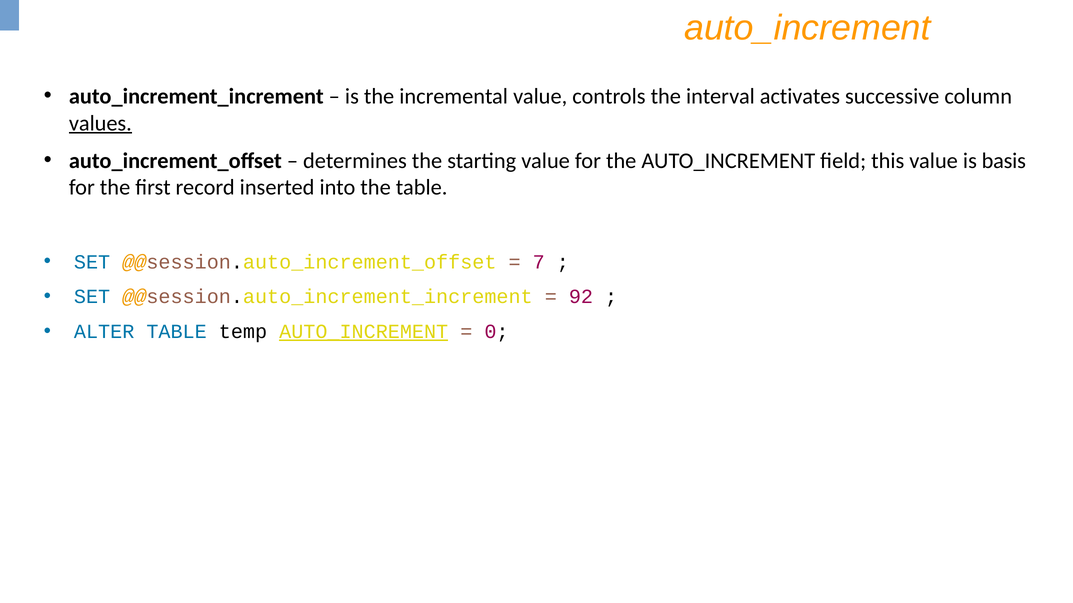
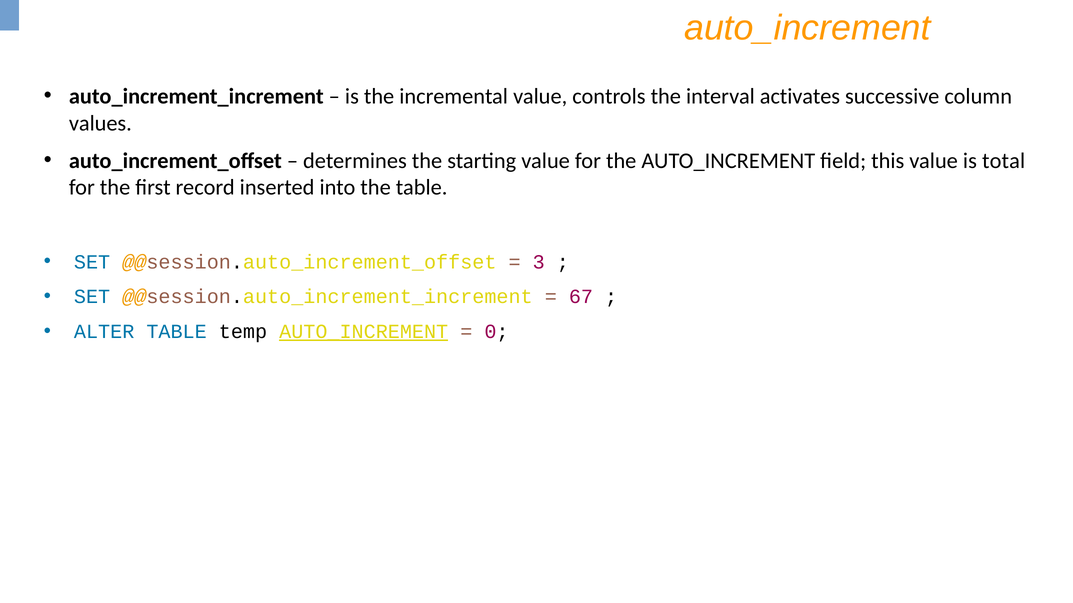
values underline: present -> none (100, 123)
basis: basis -> total (1004, 161)
7: 7 -> 3 (539, 262)
92: 92 -> 67 (581, 297)
